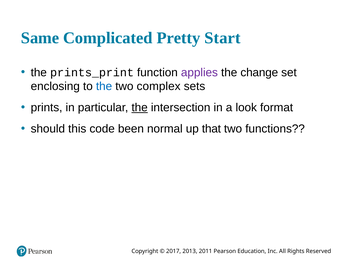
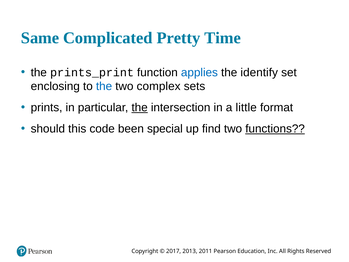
Start: Start -> Time (223, 38)
applies colour: purple -> blue (199, 72)
change: change -> identify (259, 72)
look: look -> little (246, 108)
normal: normal -> special (165, 129)
that: that -> find (211, 129)
functions underline: none -> present (275, 129)
